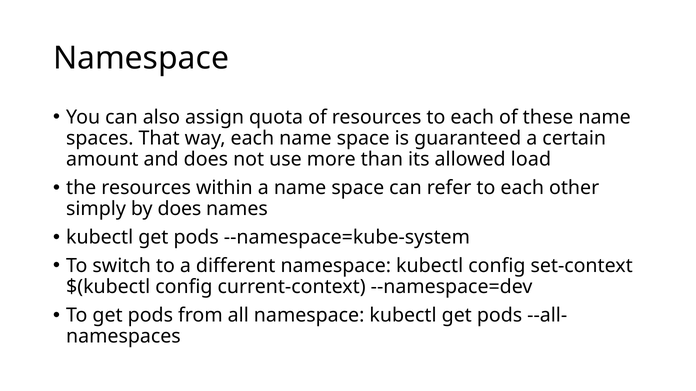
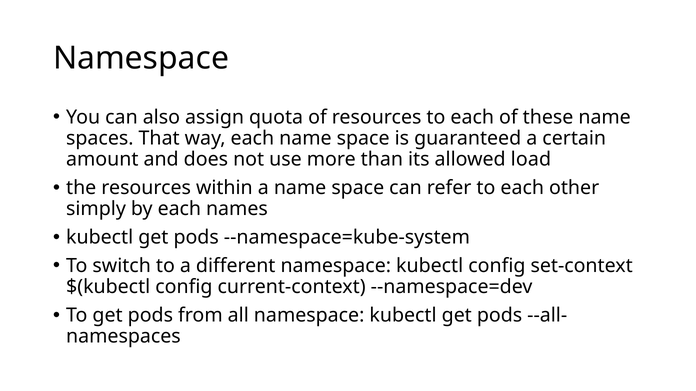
by does: does -> each (179, 209)
